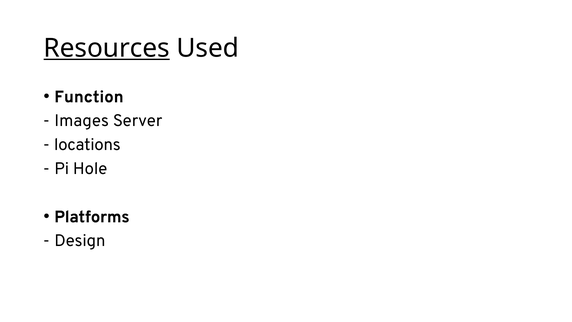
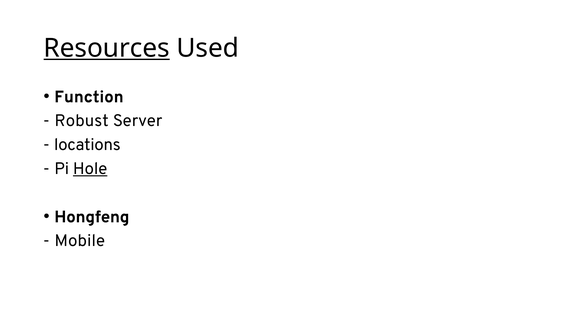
Images: Images -> Robust (82, 121)
Hole underline: none -> present (90, 169)
Platforms: Platforms -> Hongfeng (92, 217)
Design: Design -> Mobile (80, 241)
